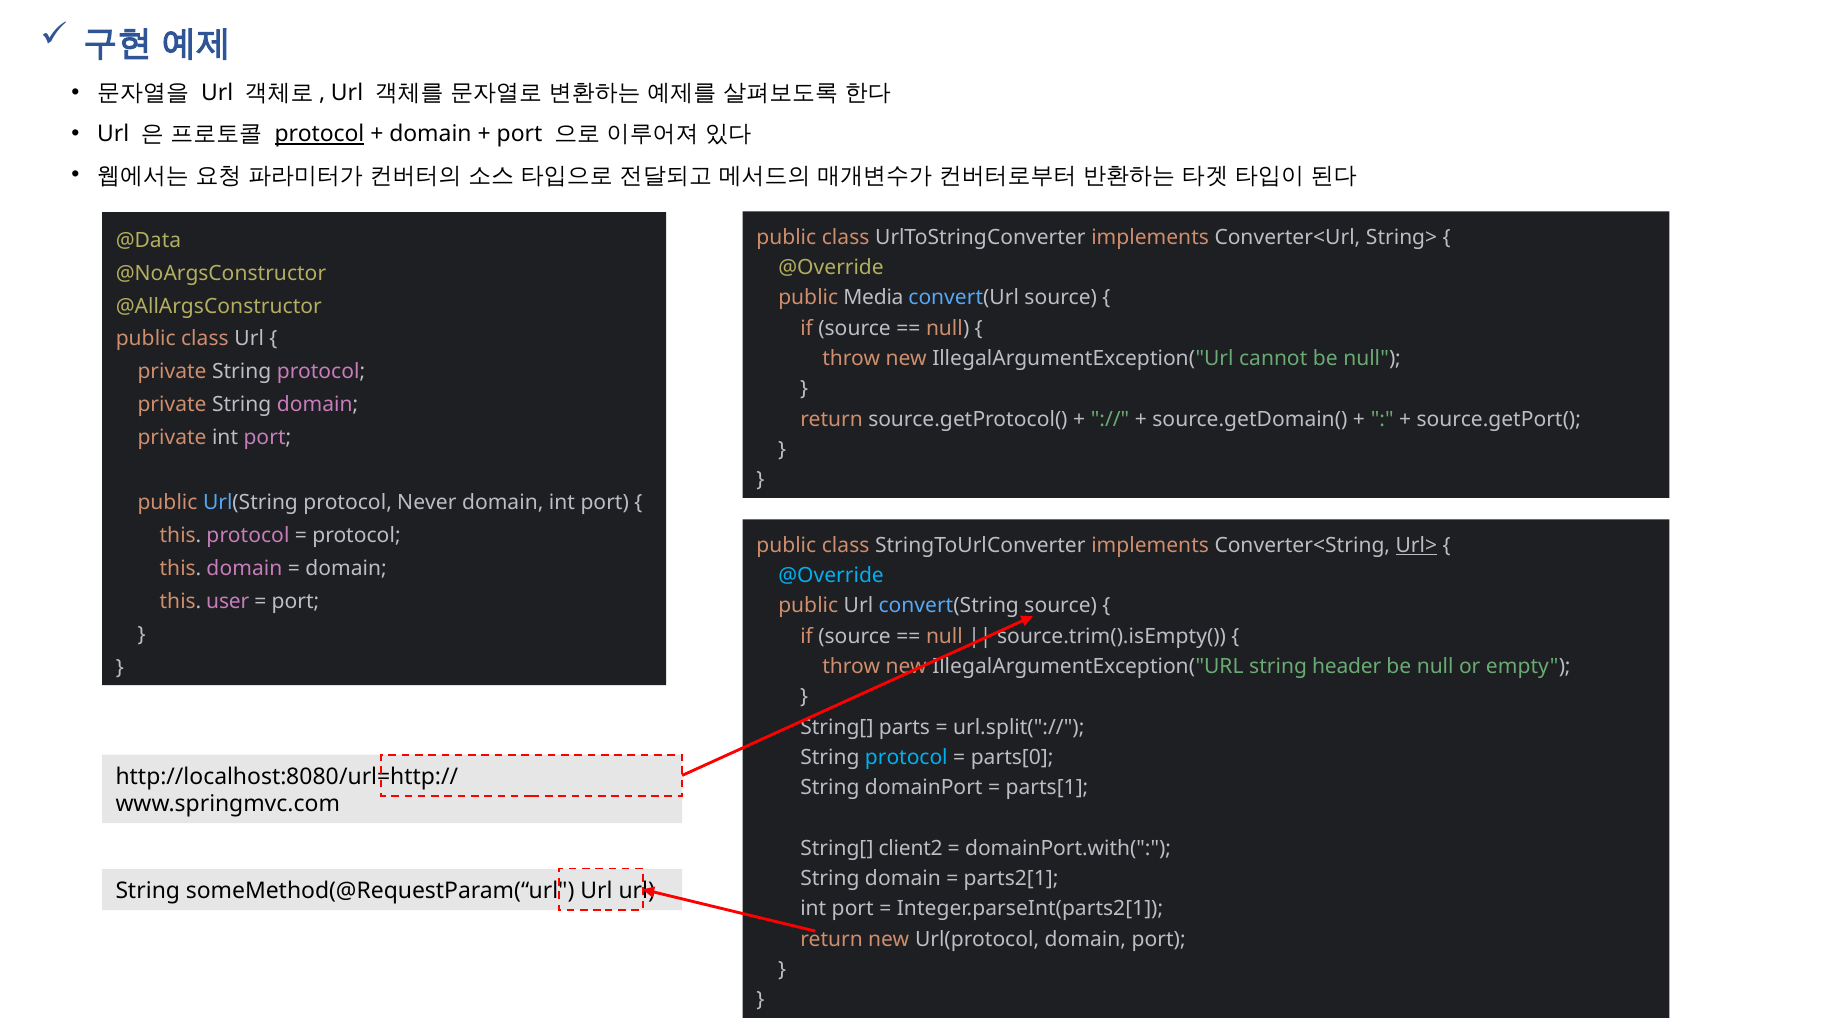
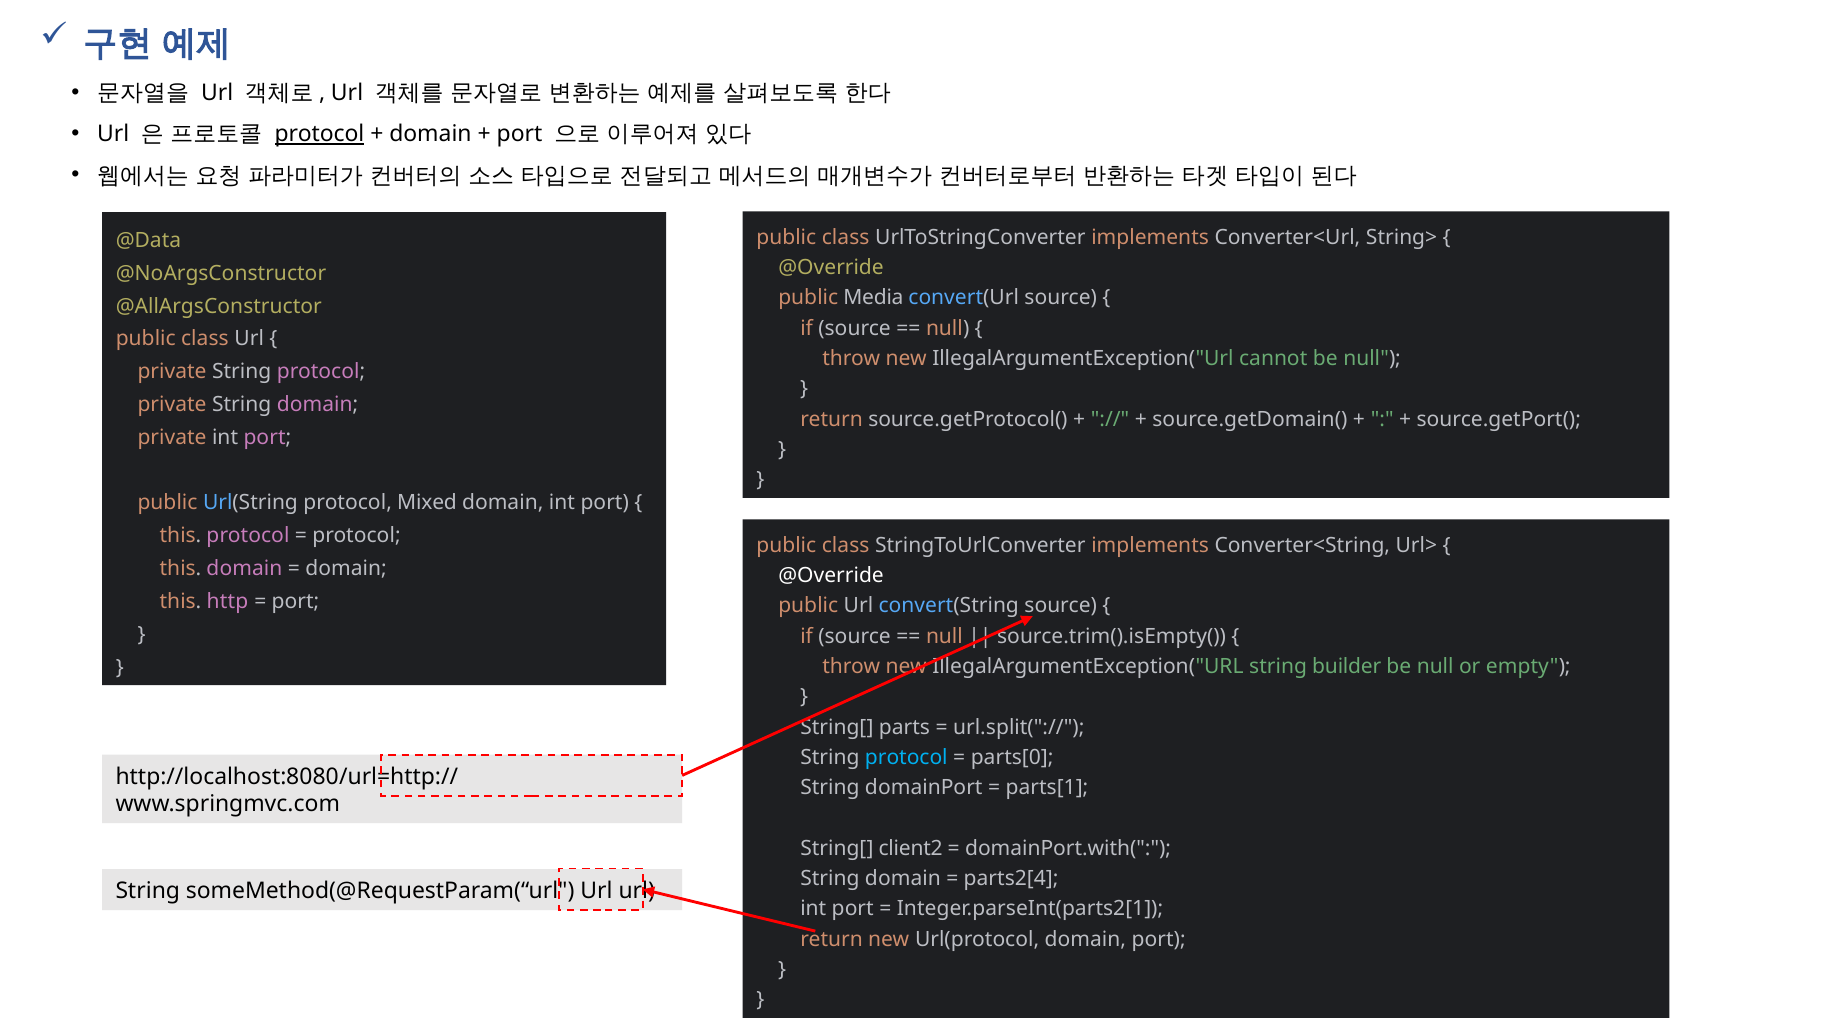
Never: Never -> Mixed (427, 503)
Url> underline: present -> none (1416, 545)
@Override colour: light blue -> white (831, 575)
user: user -> http (228, 601)
header: header -> builder (1347, 666)
parts2[1: parts2[1 -> parts2[4 (1011, 878)
